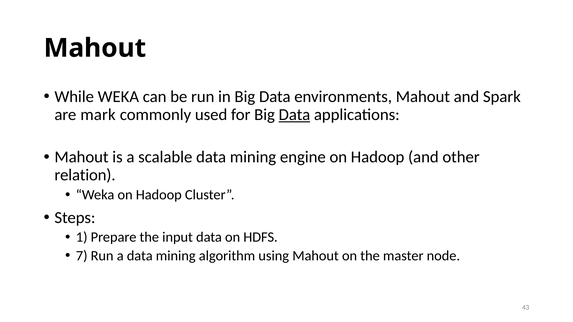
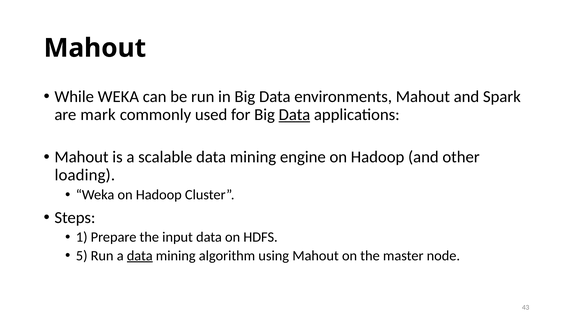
relation: relation -> loading (85, 175)
7: 7 -> 5 (82, 256)
data underline: none -> present (140, 256)
